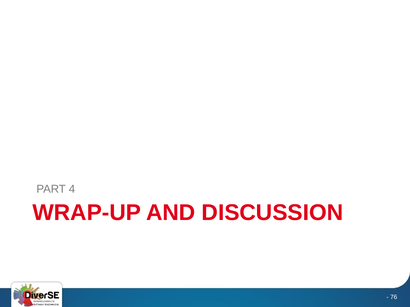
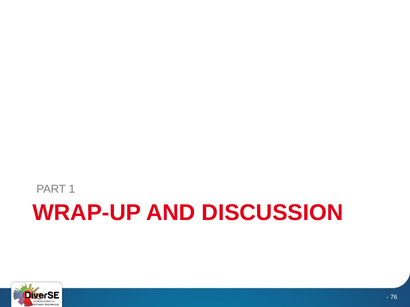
4: 4 -> 1 (72, 189)
